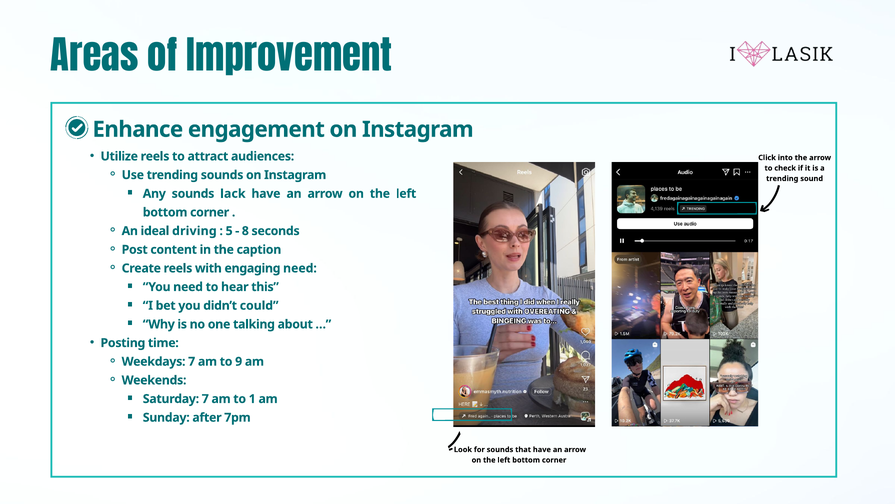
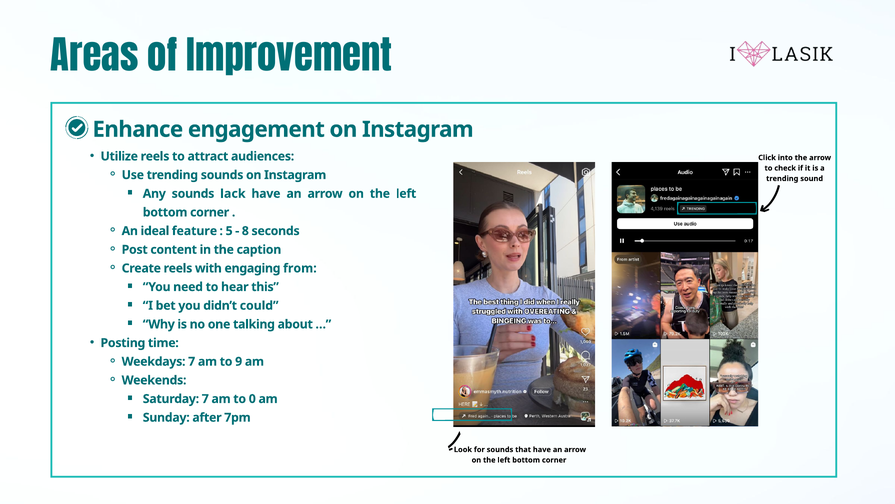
driving: driving -> feature (194, 231)
engaging need: need -> from (300, 268)
1: 1 -> 0 (252, 398)
